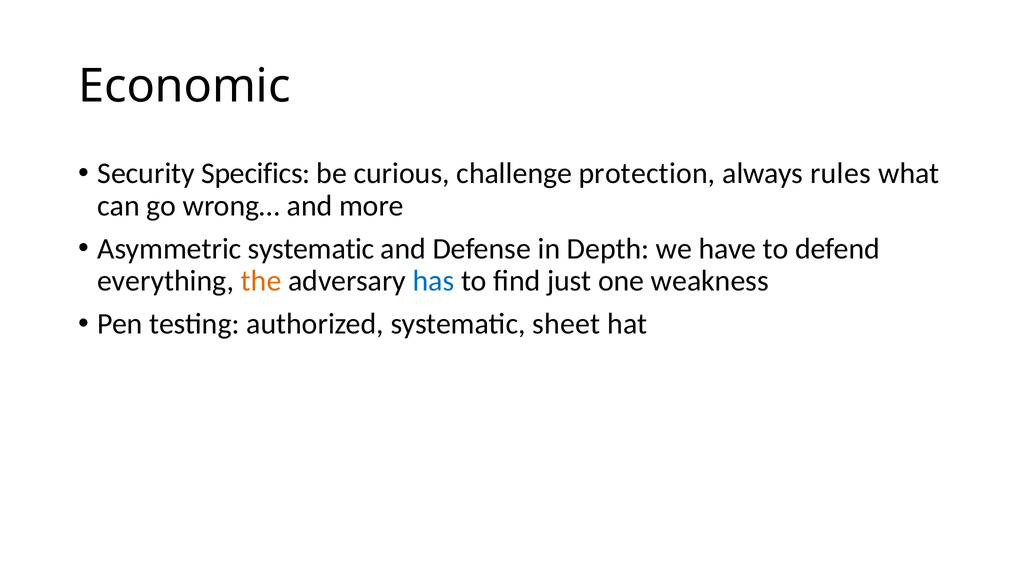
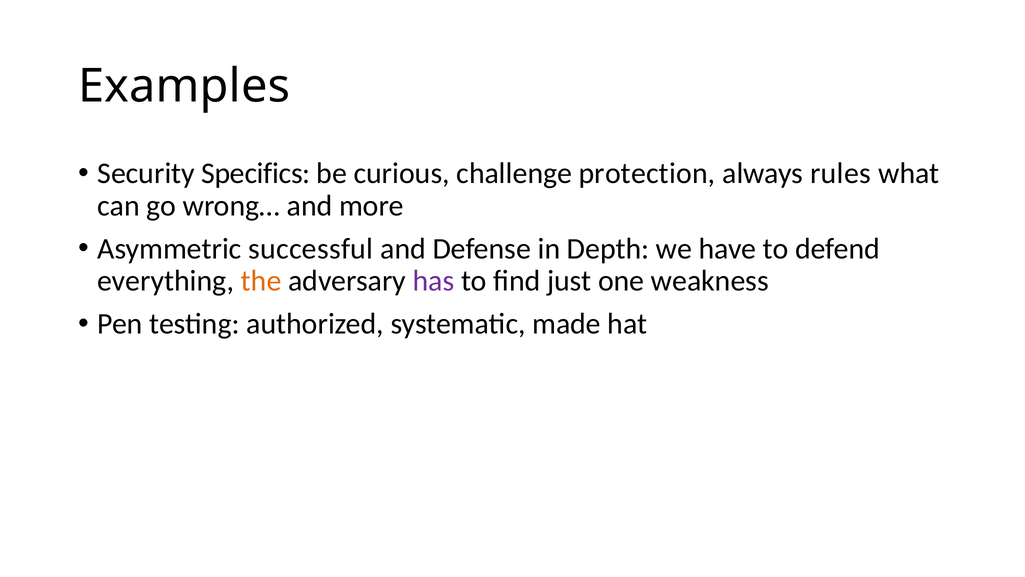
Economic: Economic -> Examples (184, 86)
Asymmetric systematic: systematic -> successful (311, 249)
has colour: blue -> purple (434, 281)
sheet: sheet -> made (566, 324)
